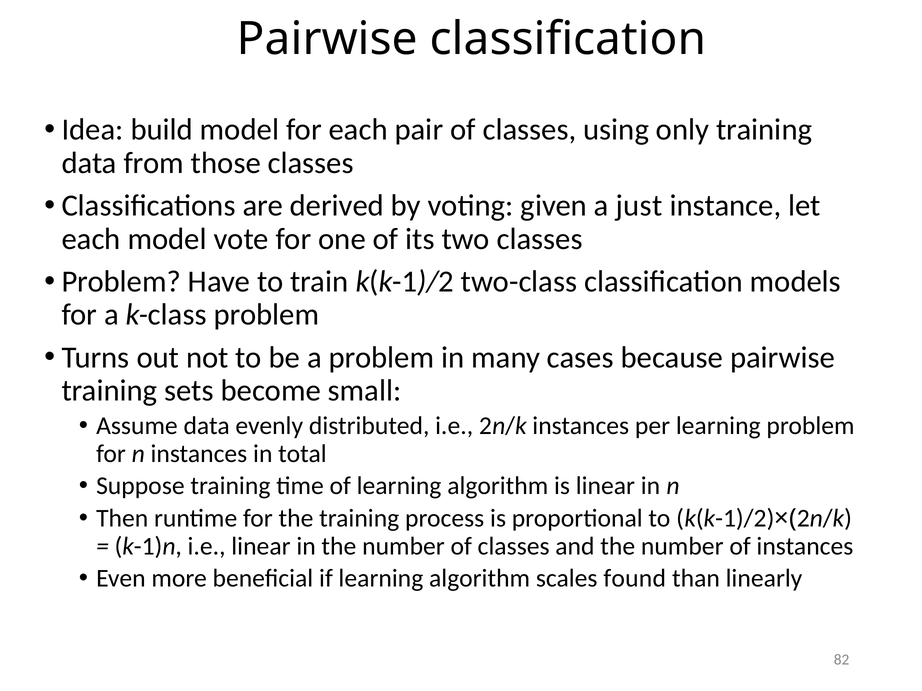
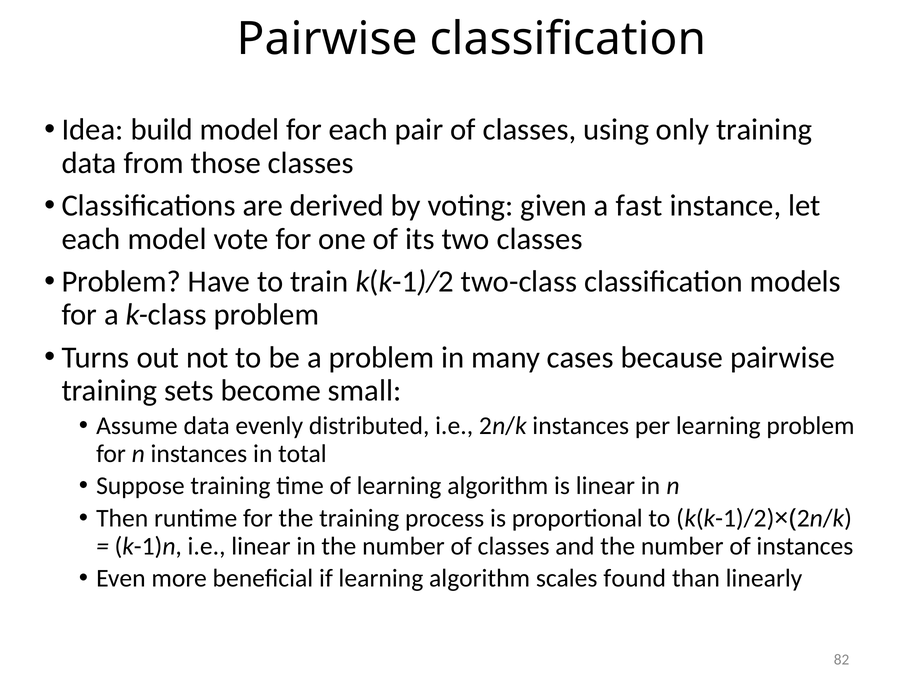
just: just -> fast (639, 206)
